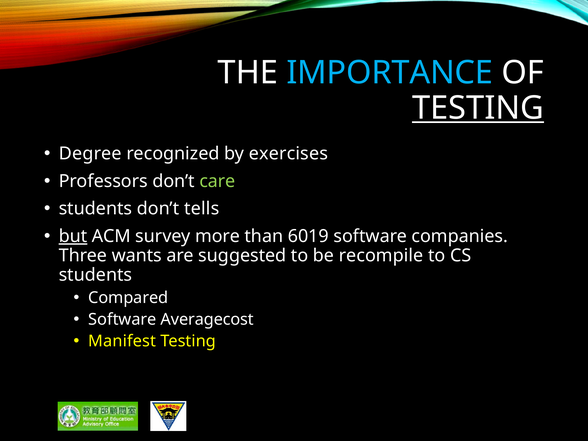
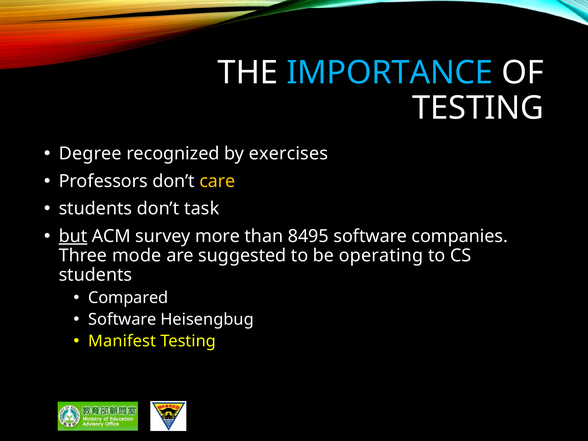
TESTING underline: present -> none (478, 108)
care colour: light green -> yellow (217, 181)
tells: tells -> task (202, 209)
6019: 6019 -> 8495 (308, 236)
wants: wants -> mode (137, 256)
recompile: recompile -> operating (381, 256)
Averagecost: Averagecost -> Heisengbug (207, 319)
